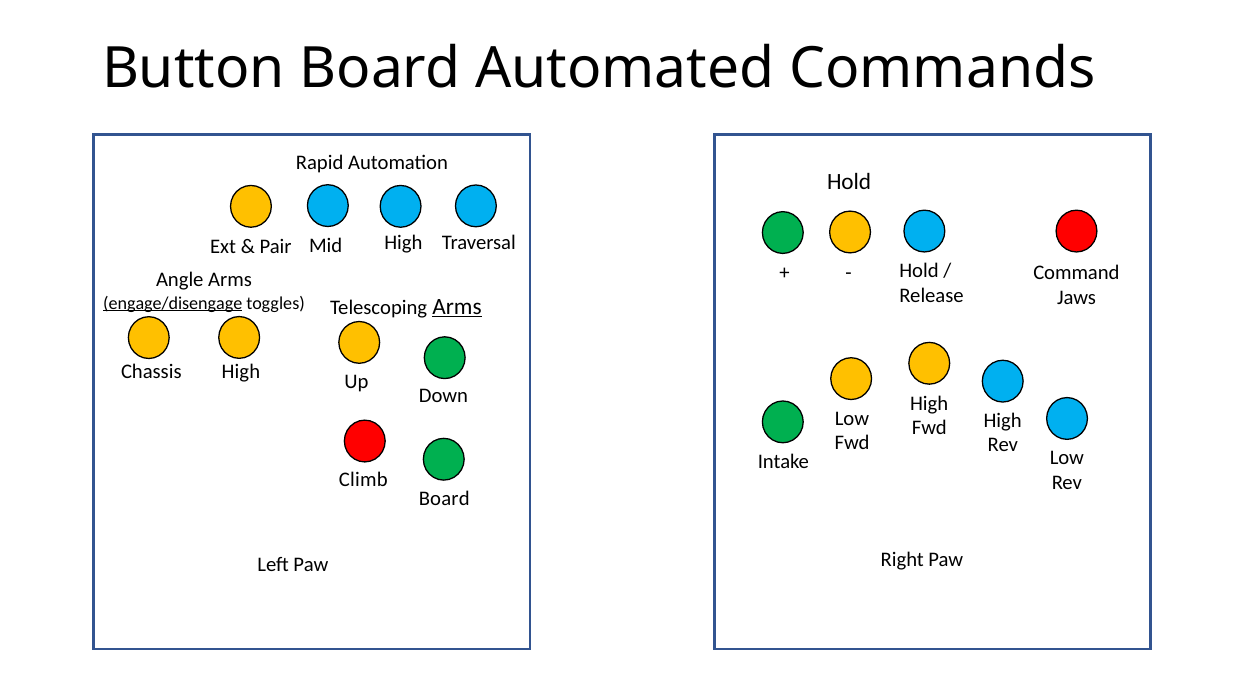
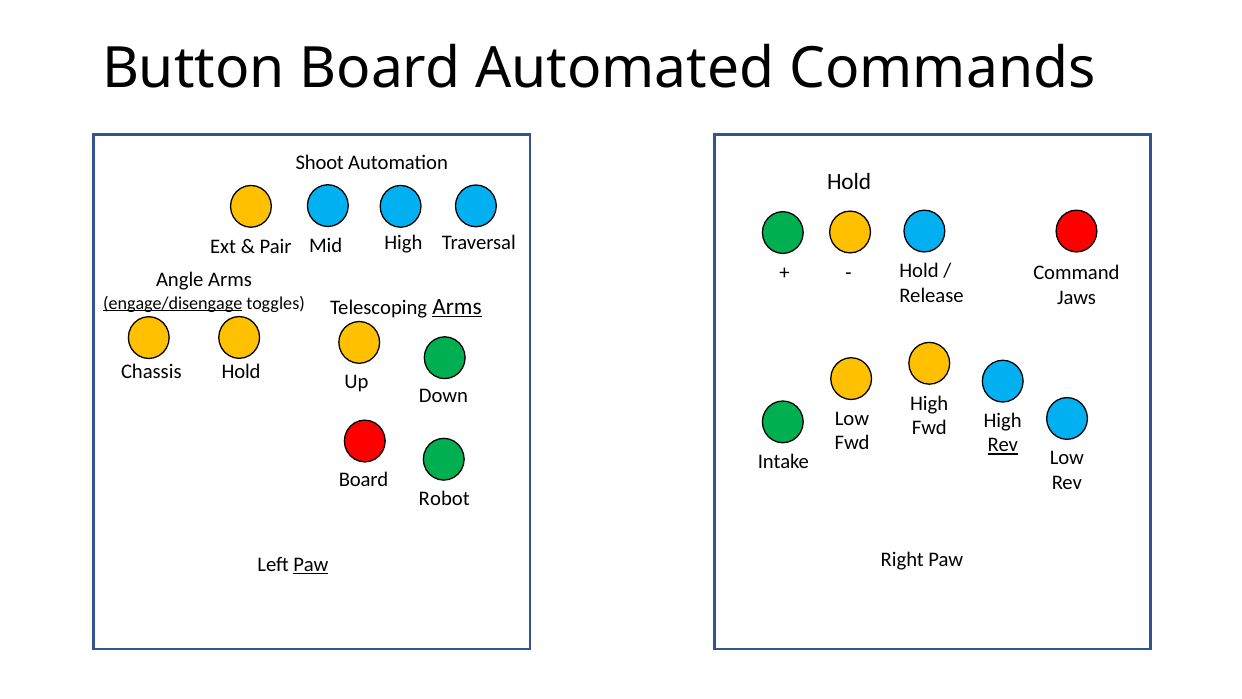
Rapid: Rapid -> Shoot (320, 162)
High: High -> Hold (241, 372)
Rev underline: none -> present (1003, 445)
Climb: Climb -> Board (364, 480)
Board: Board -> Robot (444, 498)
Paw underline: none -> present (311, 564)
